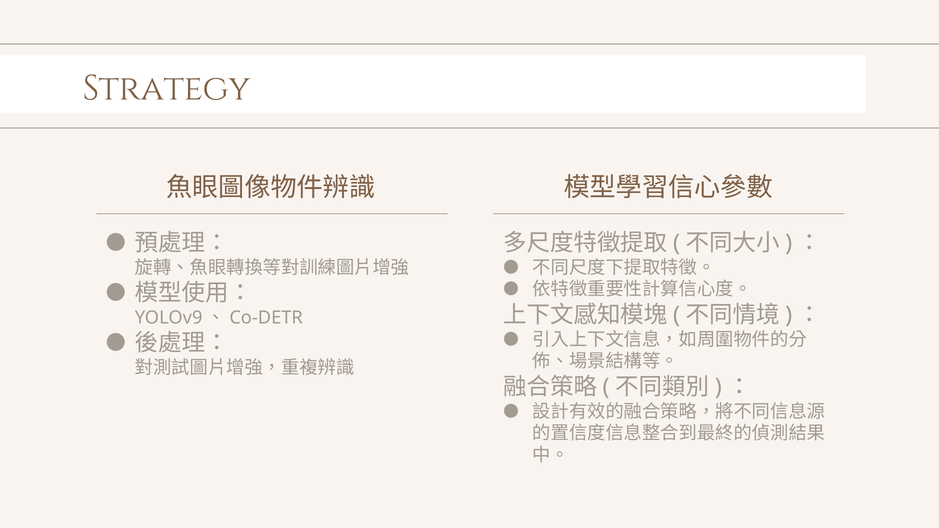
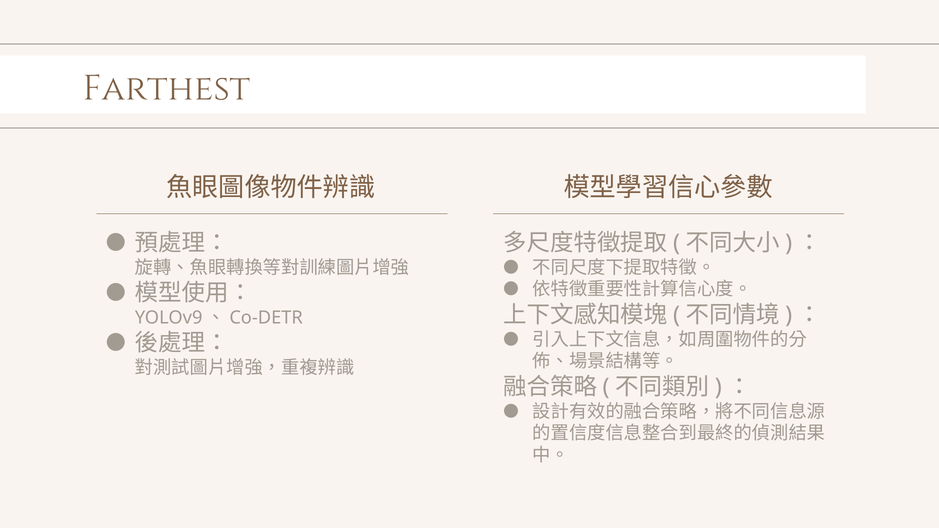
Strategy: Strategy -> Farthest (166, 88)
